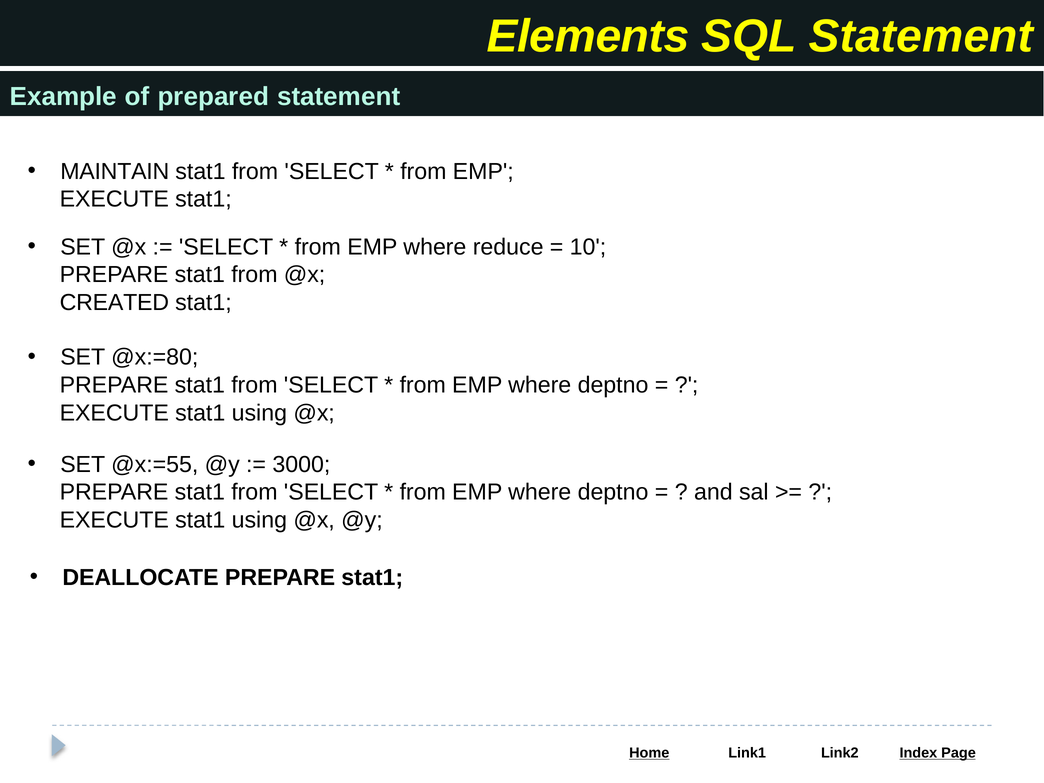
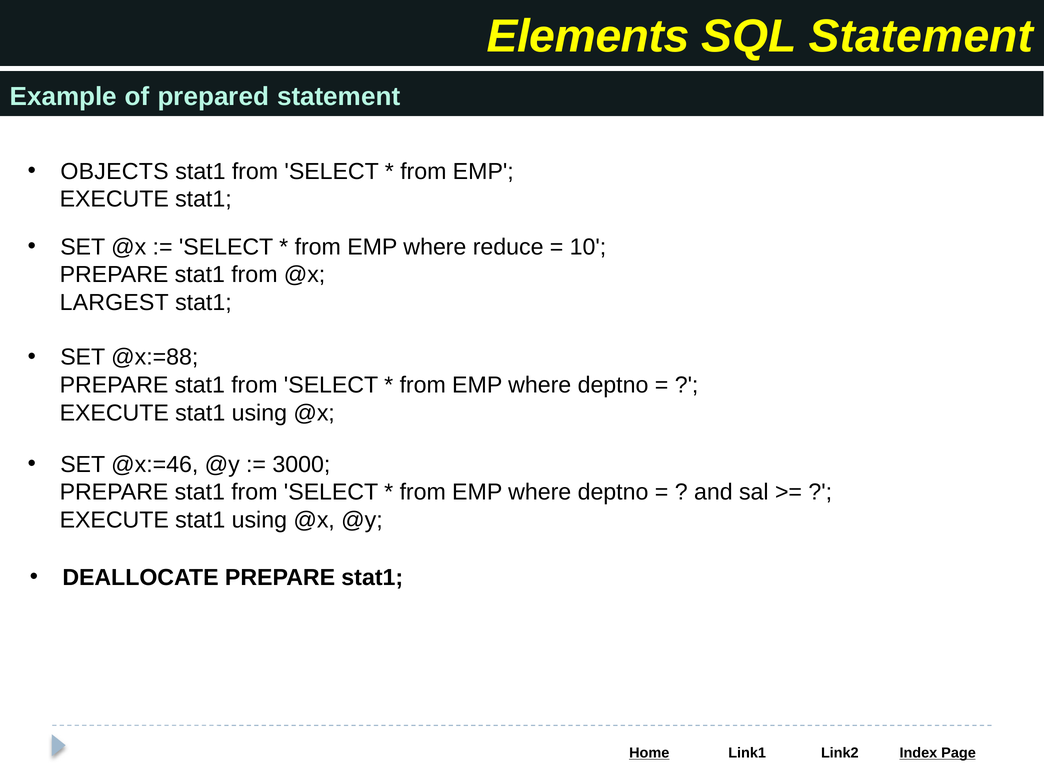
MAINTAIN: MAINTAIN -> OBJECTS (115, 171)
CREATED: CREATED -> LARGEST (114, 303)
@x:=80: @x:=80 -> @x:=88 (155, 357)
@x:=55: @x:=55 -> @x:=46 (155, 464)
